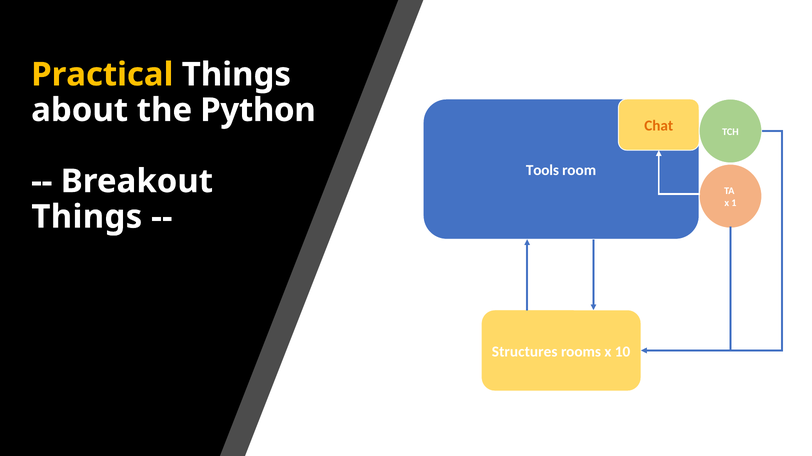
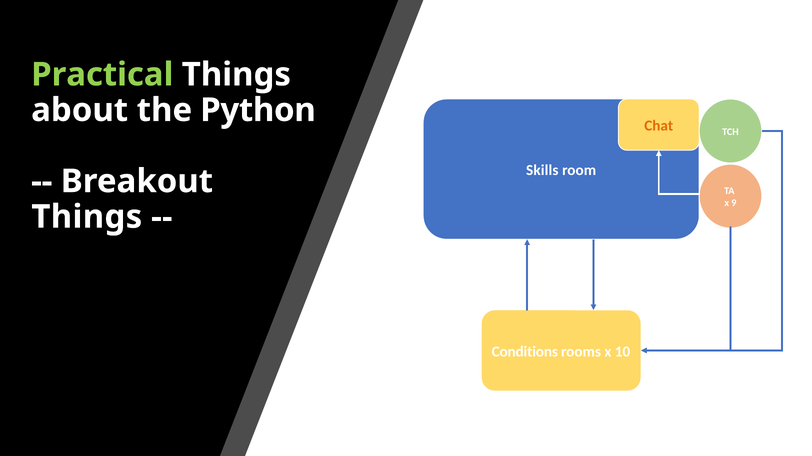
Practical colour: yellow -> light green (102, 75)
Tools: Tools -> Skills (542, 170)
1: 1 -> 9 (734, 203)
Structures: Structures -> Conditions (525, 352)
